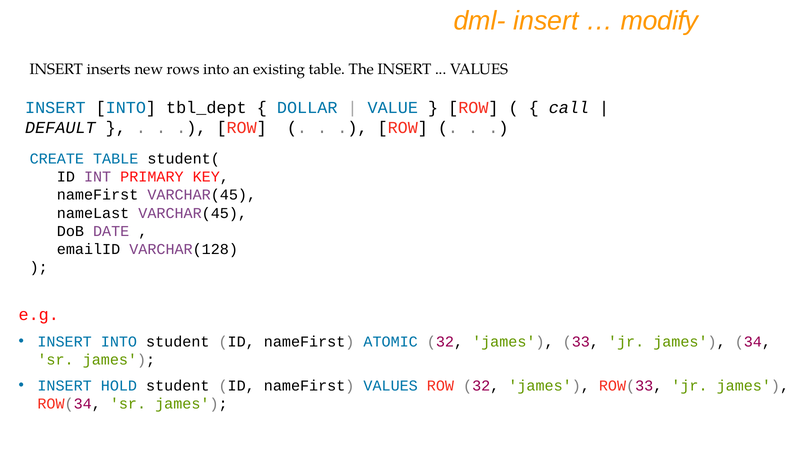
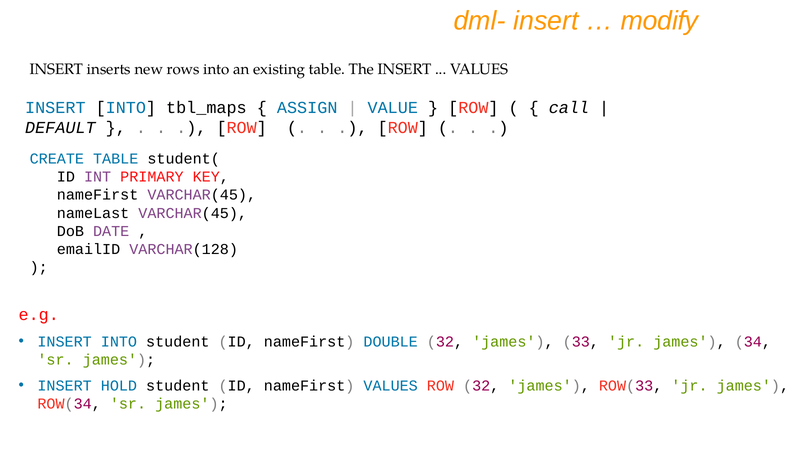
tbl_dept: tbl_dept -> tbl_maps (206, 107)
DOLLAR: DOLLAR -> ASSIGN (307, 107)
ATOMIC: ATOMIC -> DOUBLE (391, 341)
